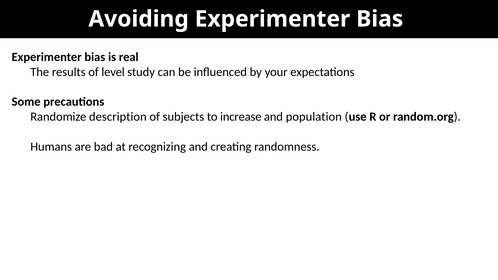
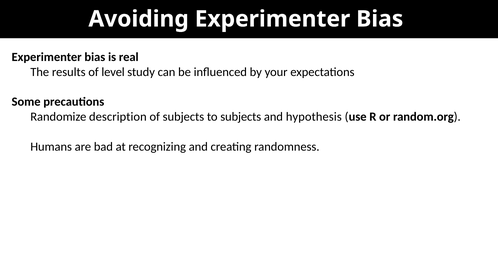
to increase: increase -> subjects (241, 117)
population: population -> hypothesis (314, 117)
